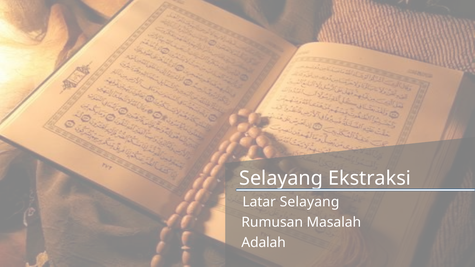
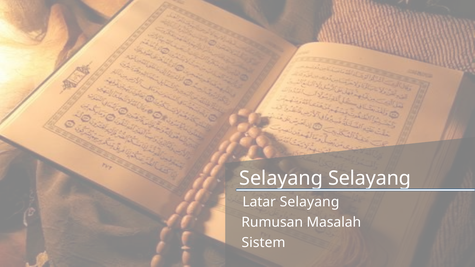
Selayang Ekstraksi: Ekstraksi -> Selayang (370, 178)
Adalah: Adalah -> Sistem (263, 243)
